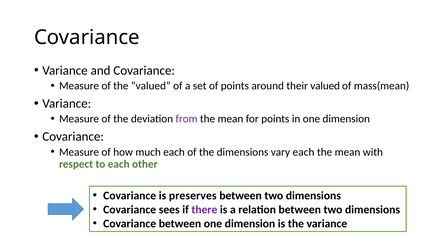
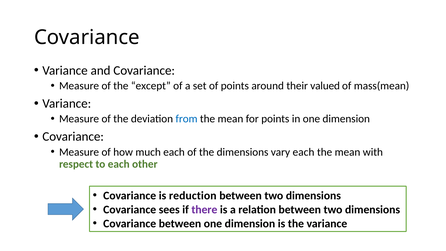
the valued: valued -> except (151, 86)
from colour: purple -> blue (187, 119)
preserves: preserves -> reduction (193, 196)
